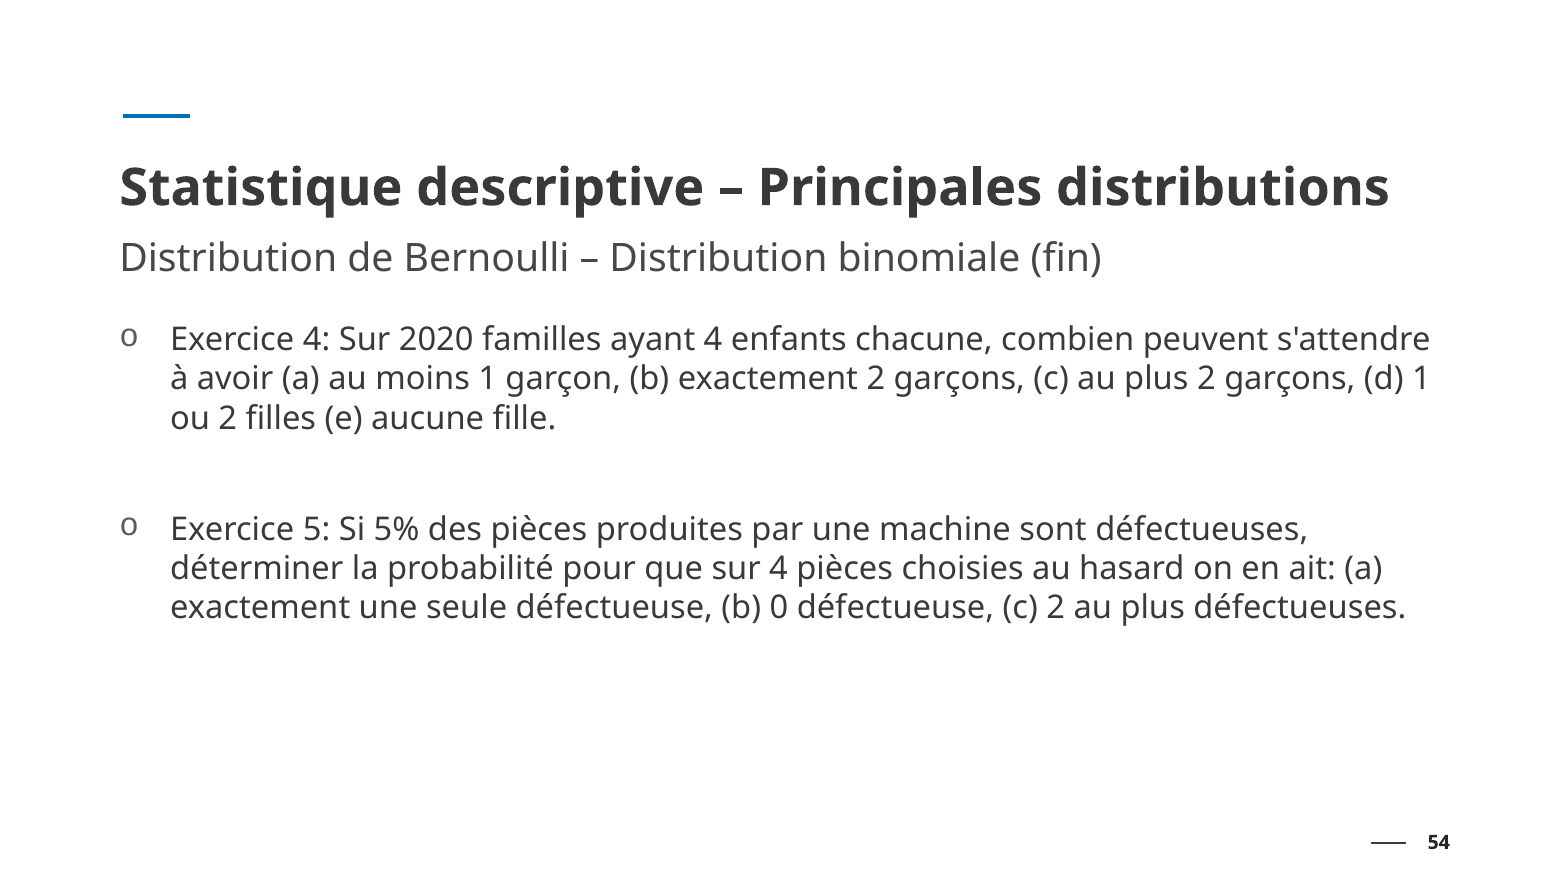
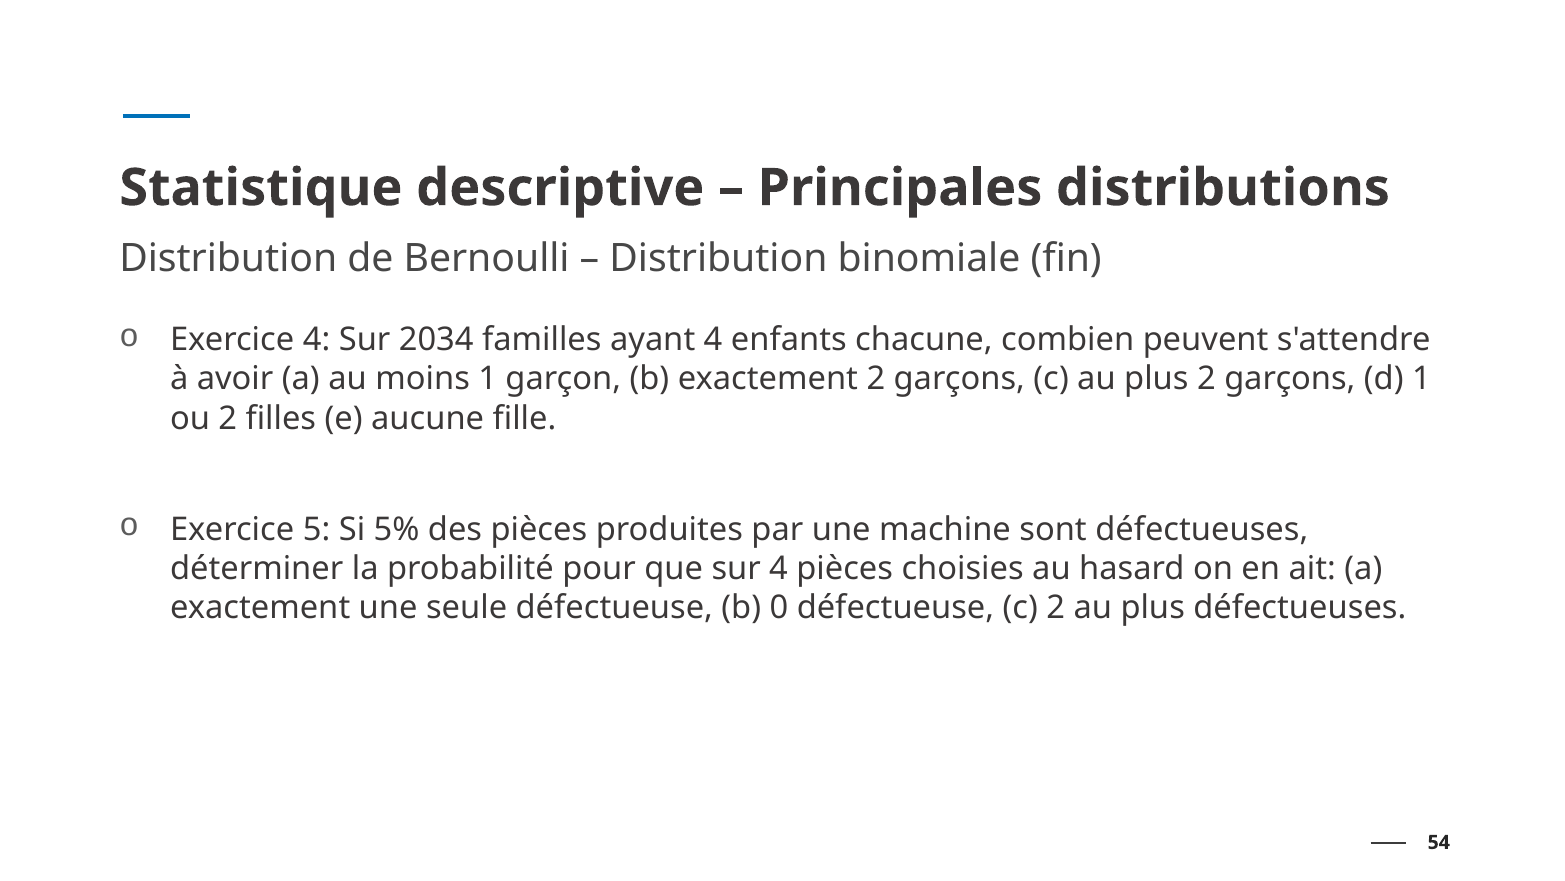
2020: 2020 -> 2034 (436, 340)
